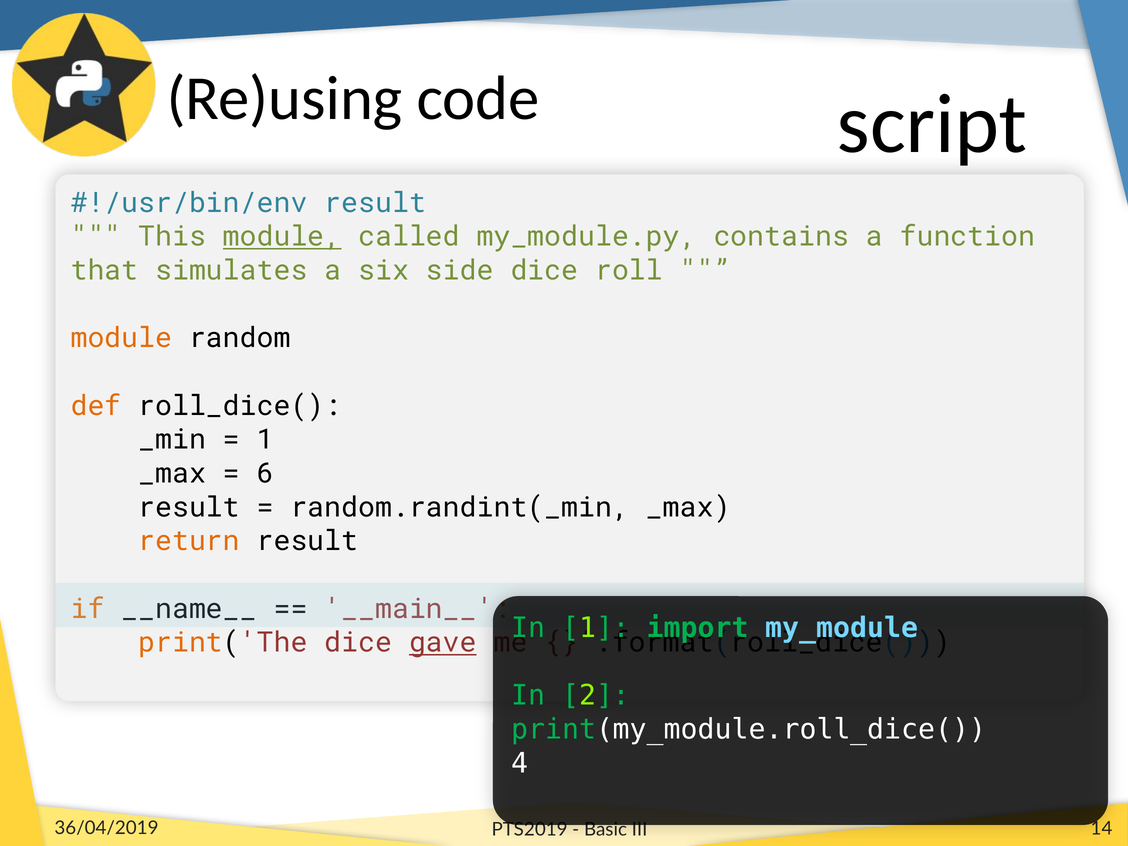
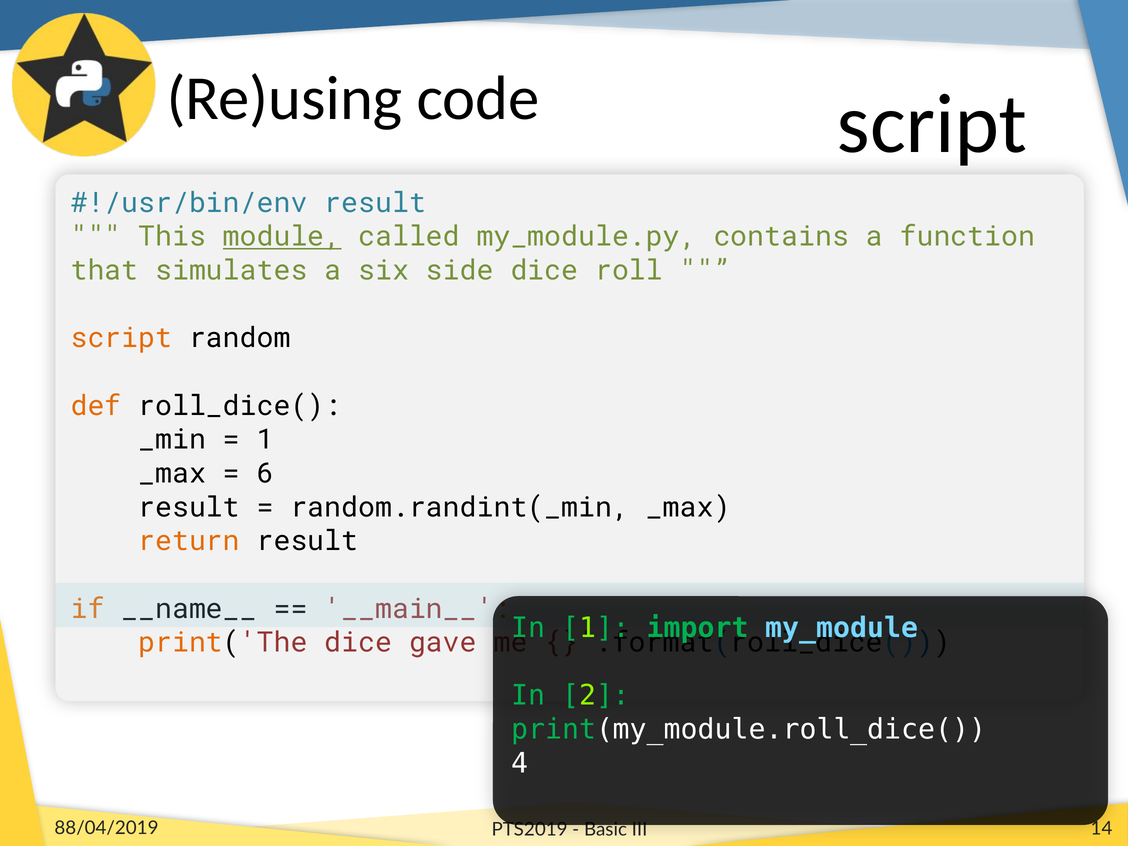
module: module -> script (121, 338)
gave underline: present -> none (443, 643)
36/04/2019: 36/04/2019 -> 88/04/2019 (107, 828)
